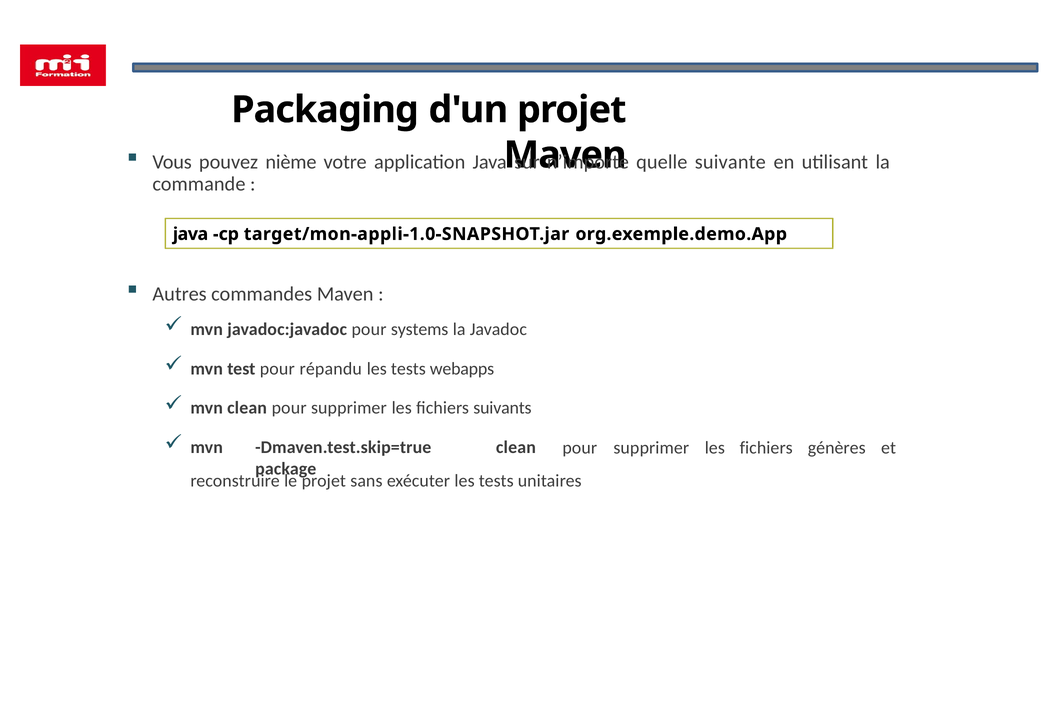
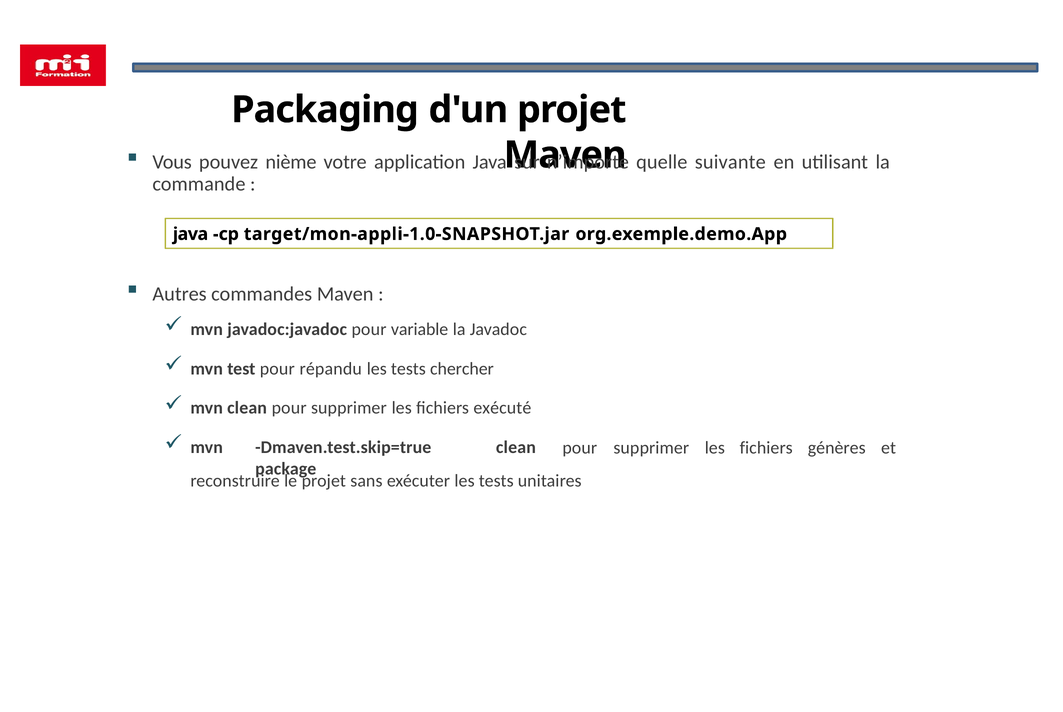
systems: systems -> variable (420, 329)
webapps: webapps -> chercher (462, 369)
suivants: suivants -> exécuté (502, 408)
